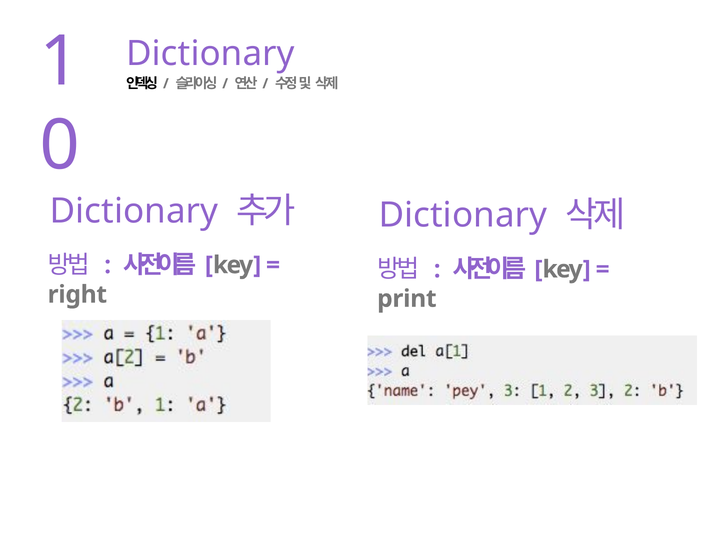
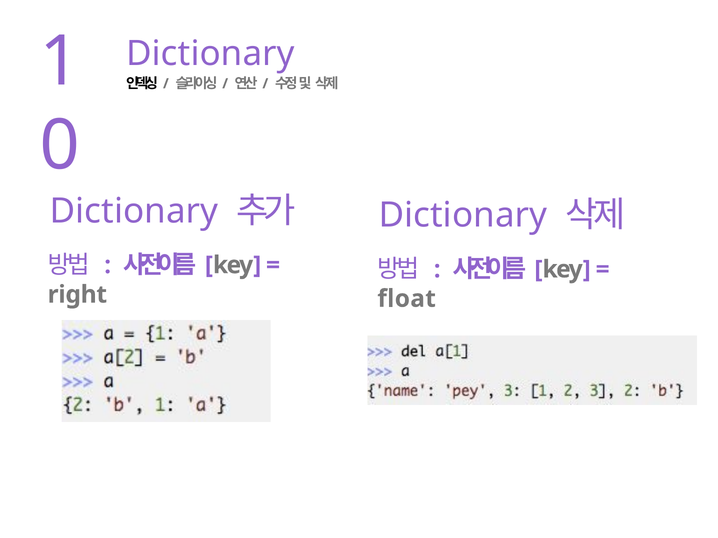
print: print -> float (407, 299)
